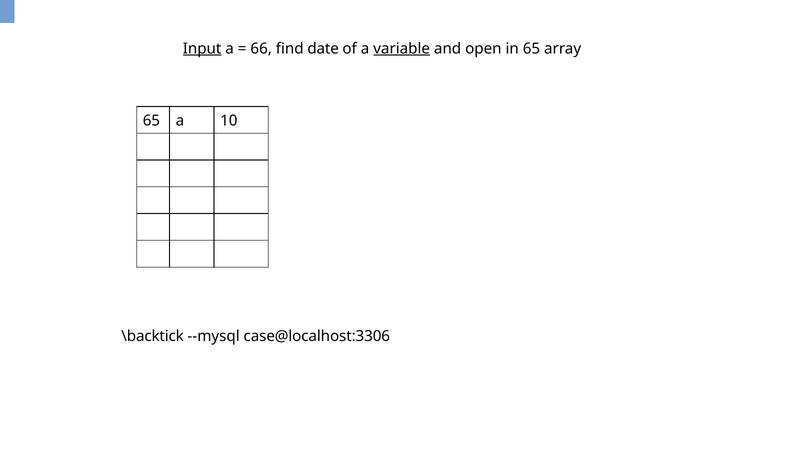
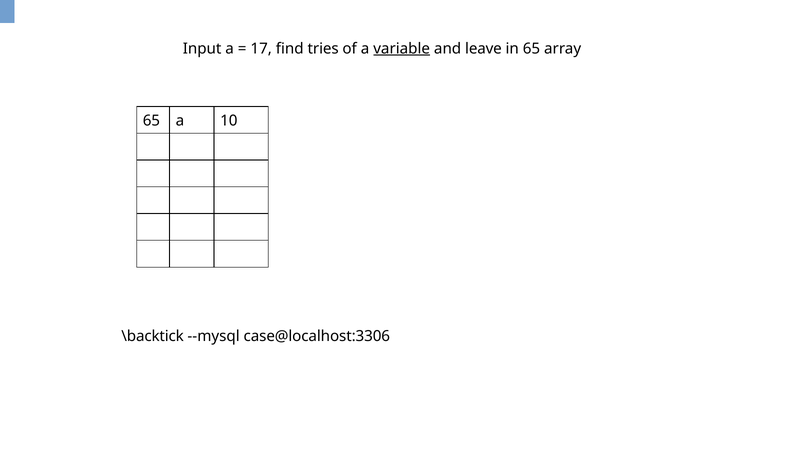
Input underline: present -> none (202, 49)
66: 66 -> 17 (261, 49)
date: date -> tries (323, 49)
open: open -> leave (483, 49)
